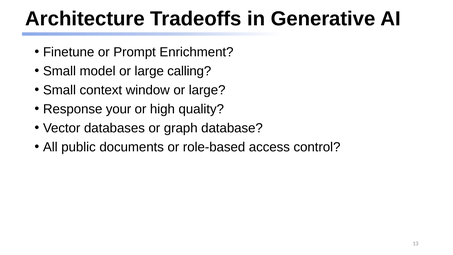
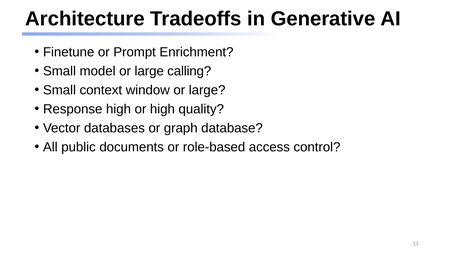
Response your: your -> high (118, 109)
